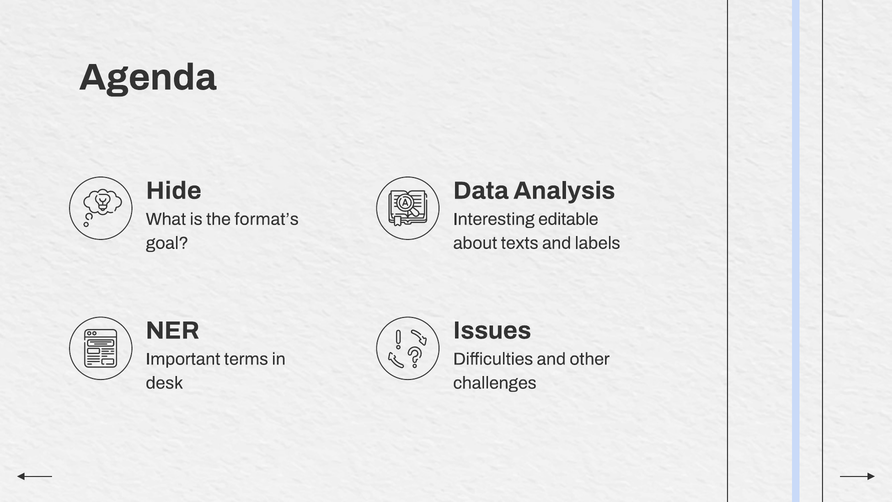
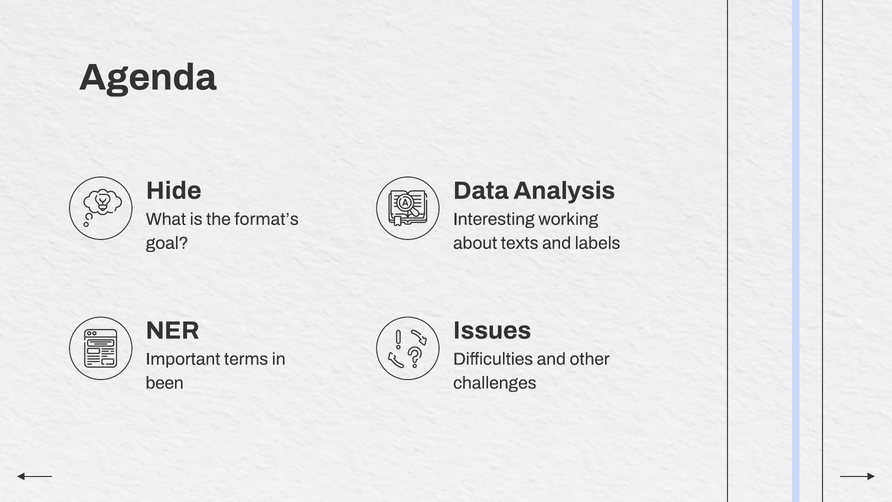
editable: editable -> working (568, 219)
desk: desk -> been (165, 383)
